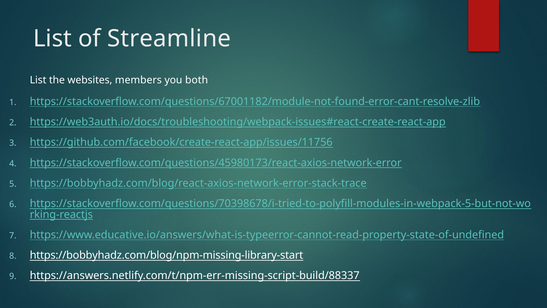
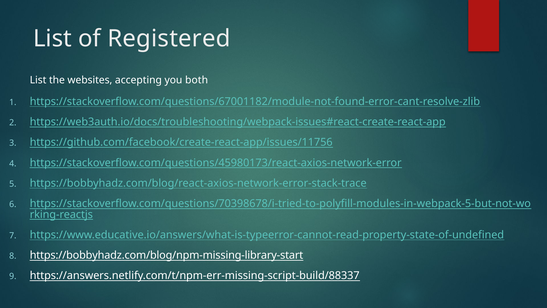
Streamline: Streamline -> Registered (169, 38)
members: members -> accepting (138, 80)
